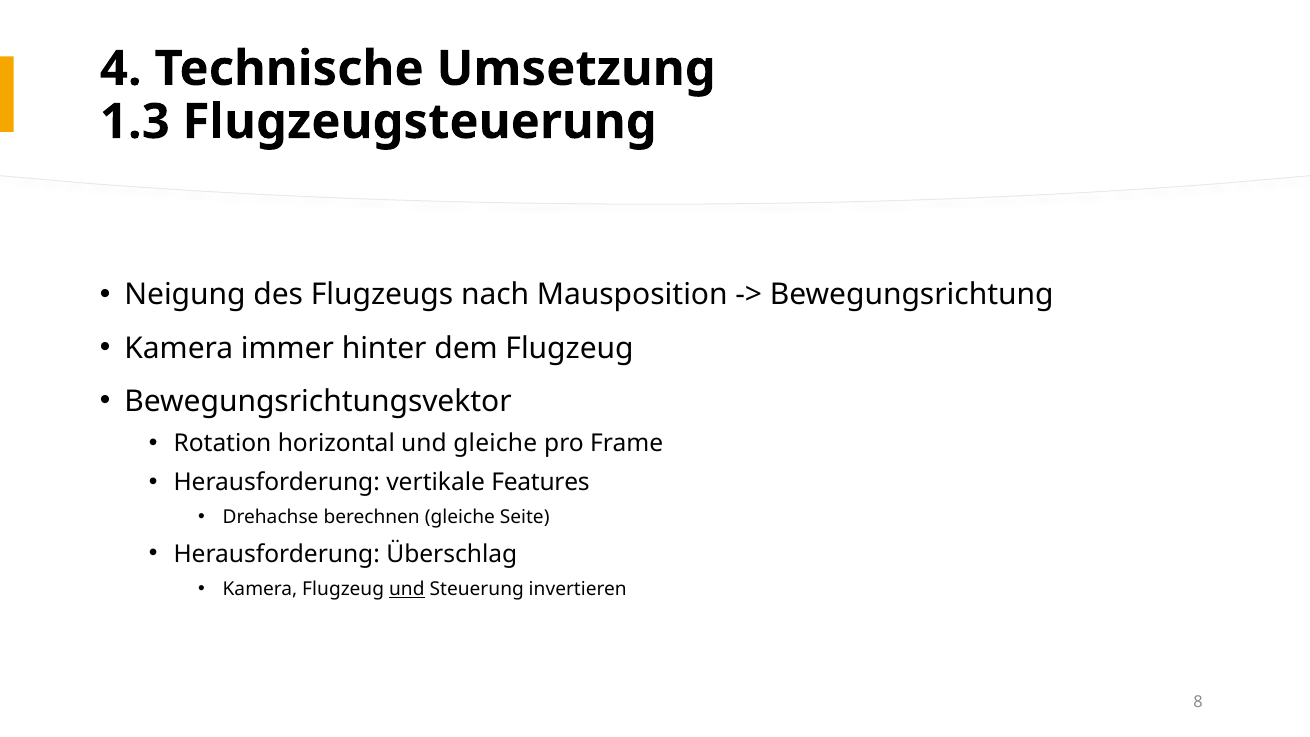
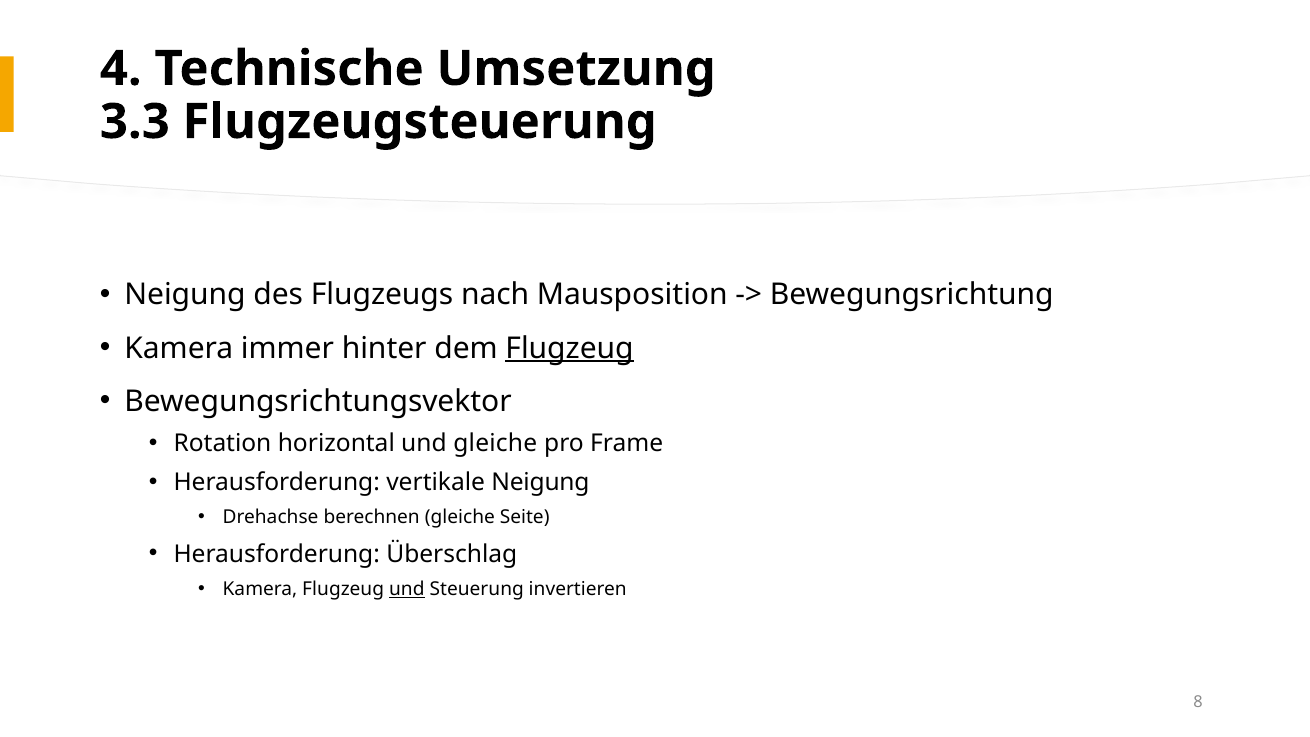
1.3: 1.3 -> 3.3 (135, 122)
Flugzeug underline: none -> present (570, 348)
vertikale Features: Features -> Neigung (540, 483)
